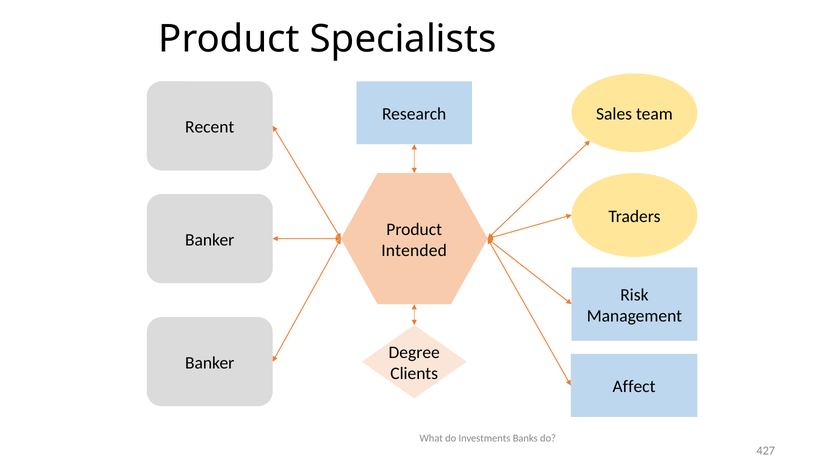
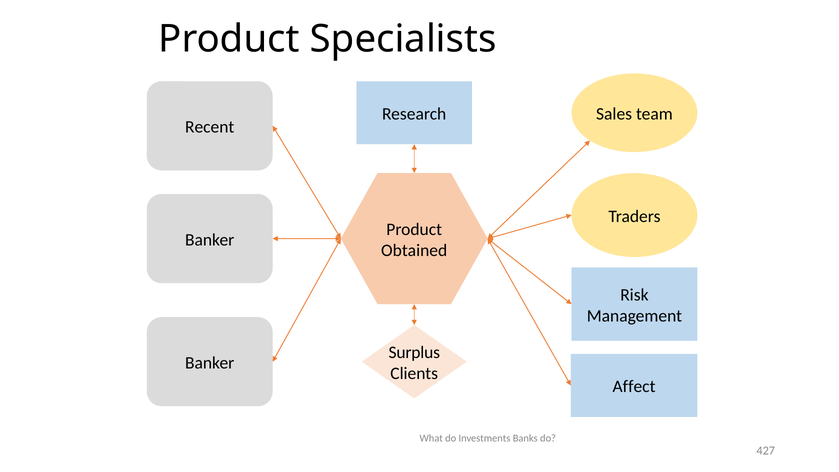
Intended: Intended -> Obtained (414, 250)
Degree: Degree -> Surplus (414, 352)
